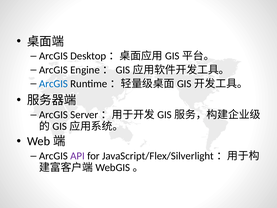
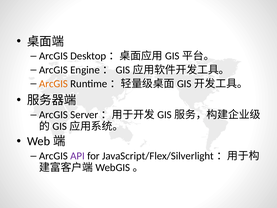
ArcGIS colour: blue -> orange (54, 84)
